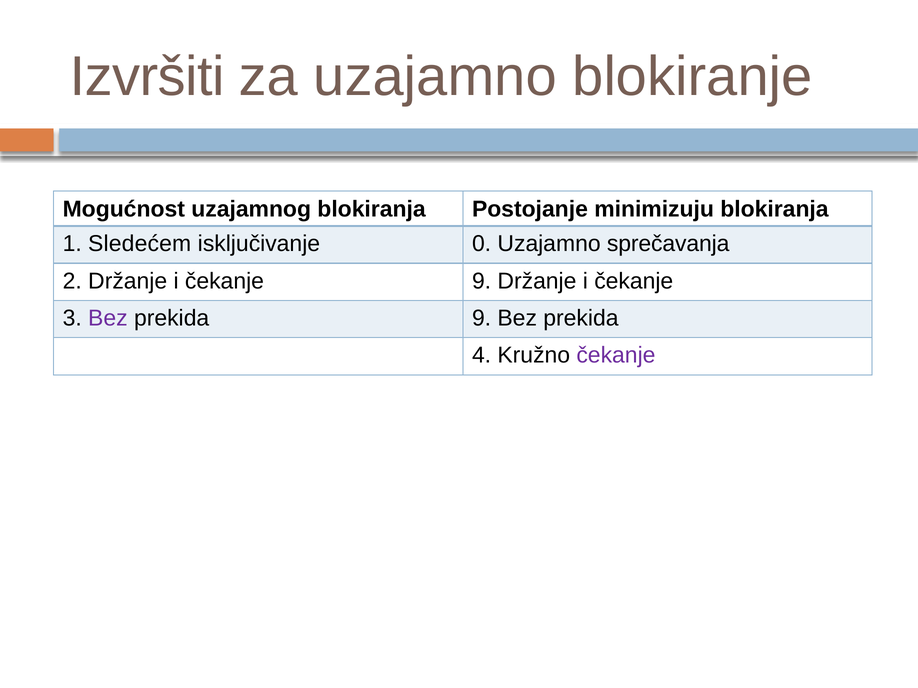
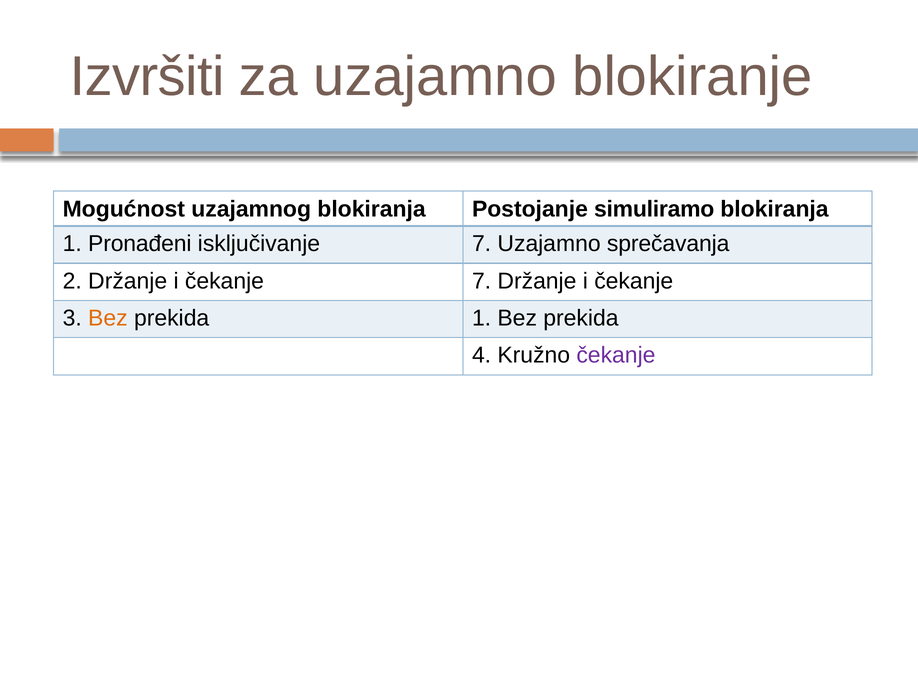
minimizuju: minimizuju -> simuliramo (654, 209)
Sledećem: Sledećem -> Pronađeni (140, 244)
isključivanje 0: 0 -> 7 (482, 244)
čekanje 9: 9 -> 7 (482, 281)
Bez colour: purple -> orange (108, 318)
prekida 9: 9 -> 1 (482, 318)
